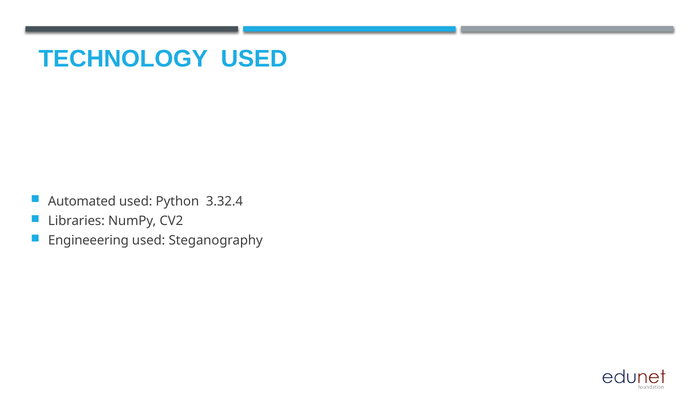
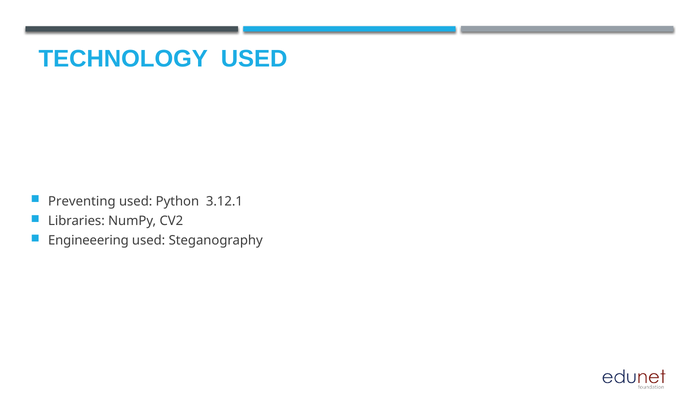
Automated: Automated -> Preventing (82, 202)
3.32.4: 3.32.4 -> 3.12.1 (224, 202)
